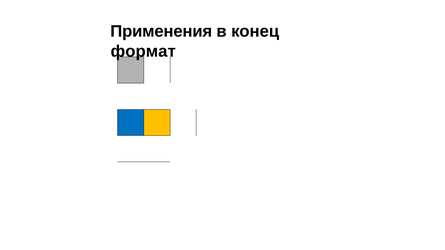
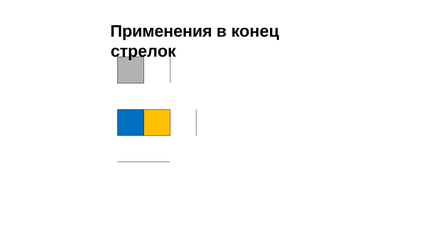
формат: формат -> стрелок (143, 51)
